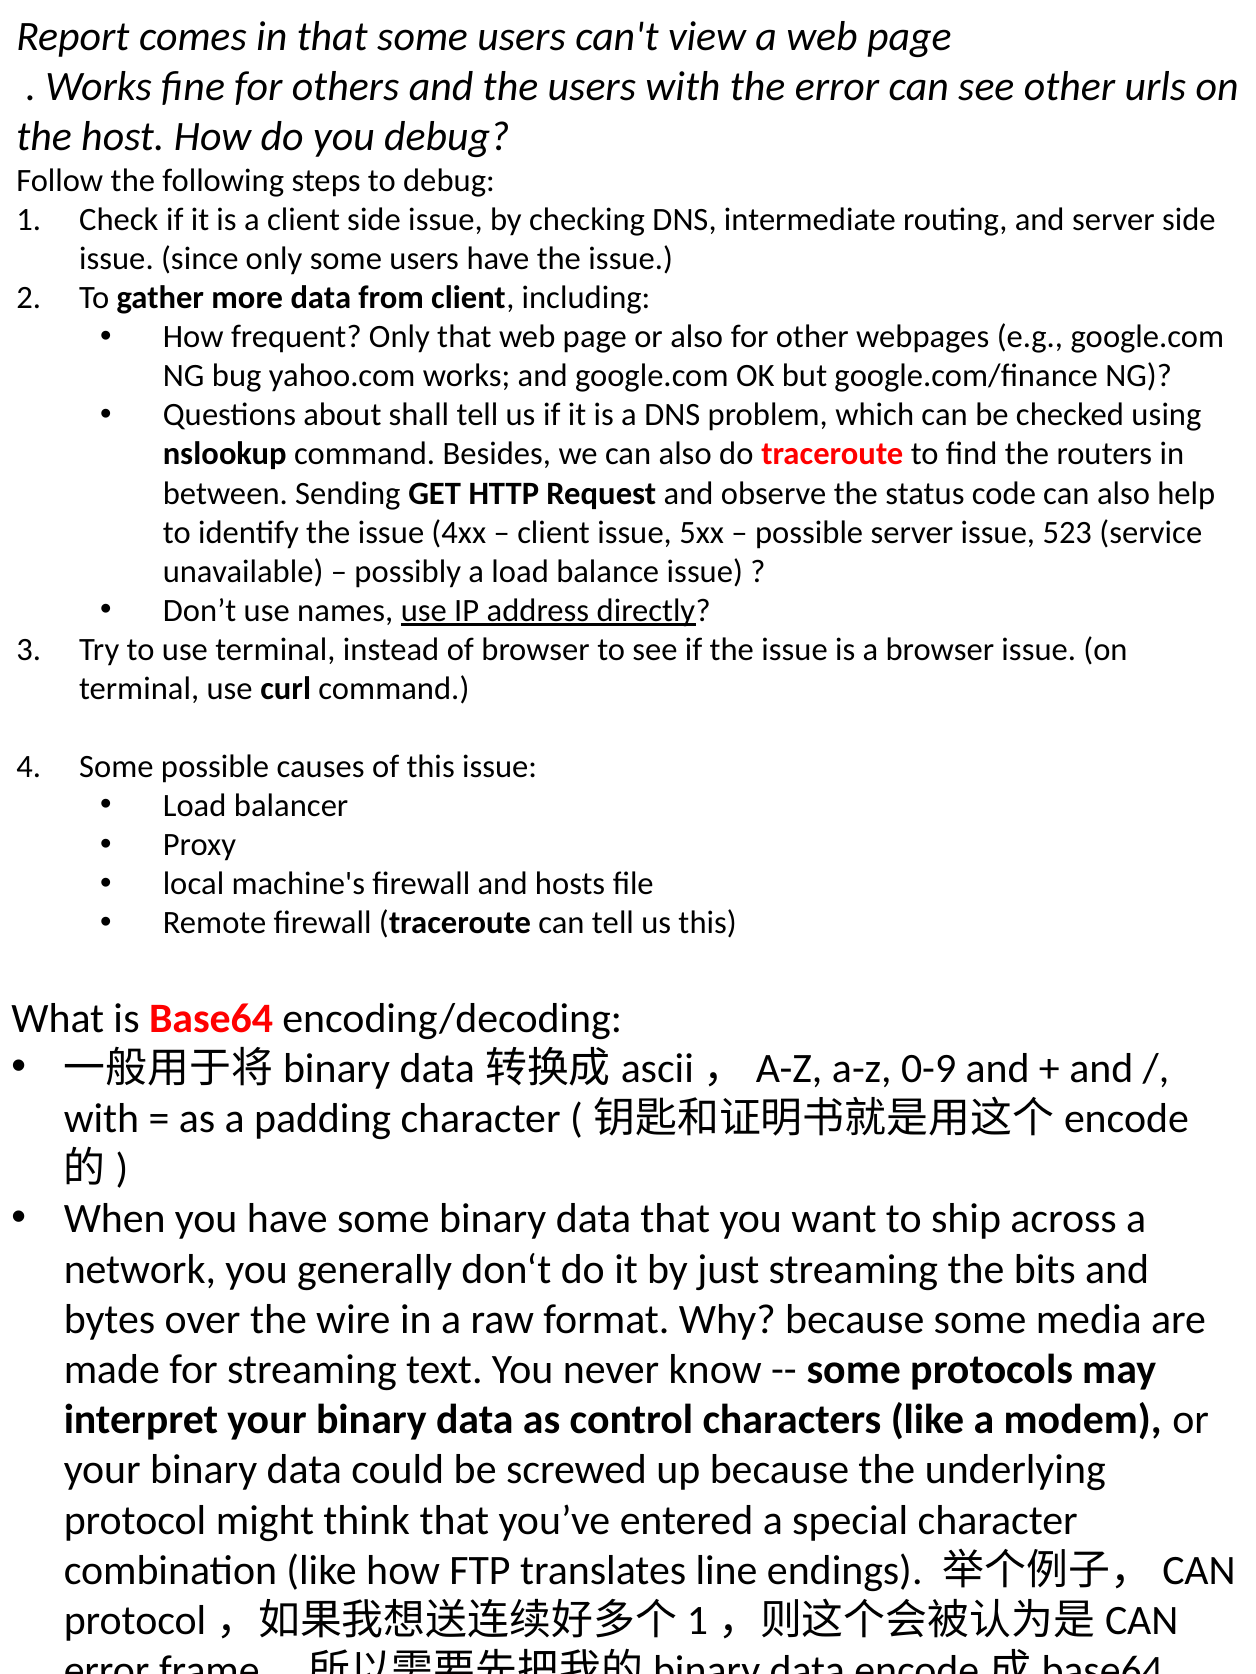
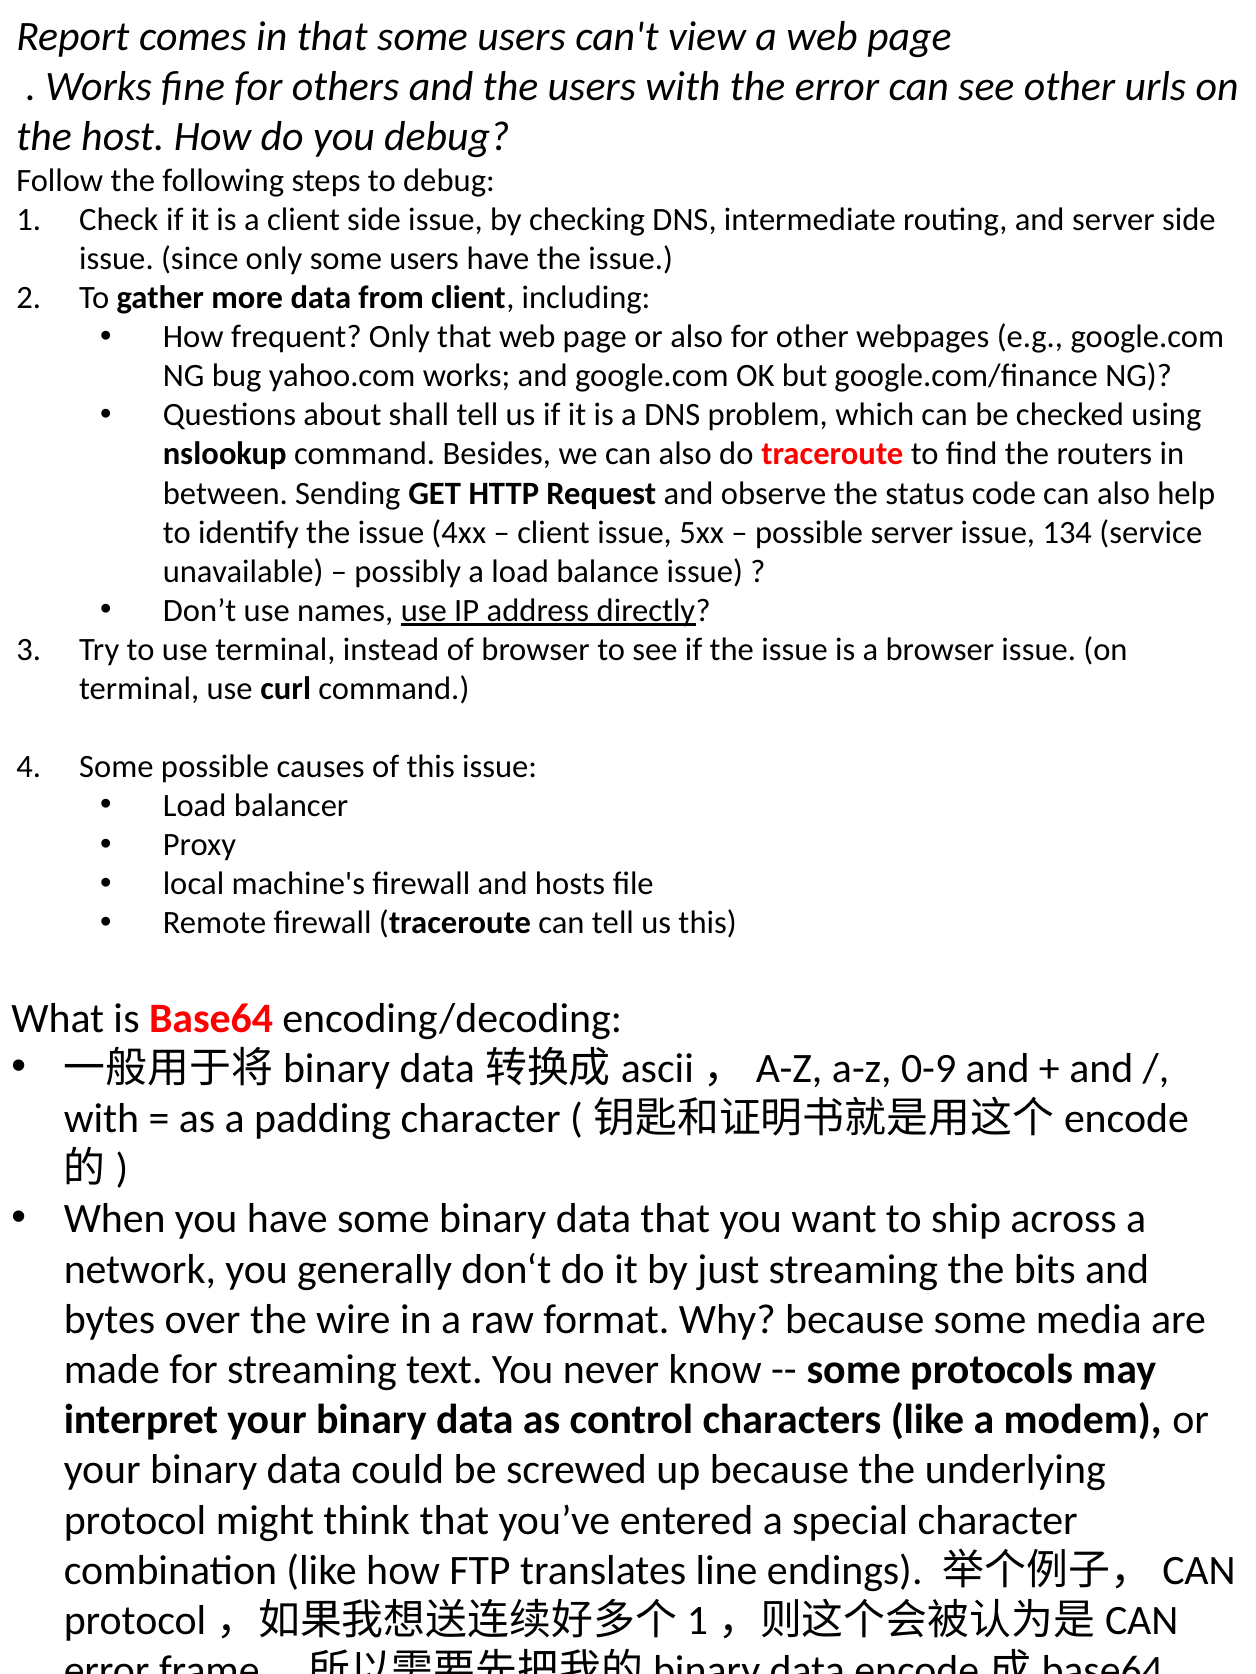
523: 523 -> 134 (1067, 533)
